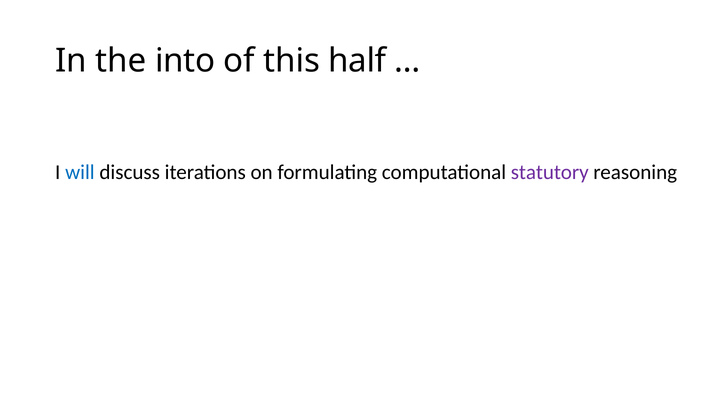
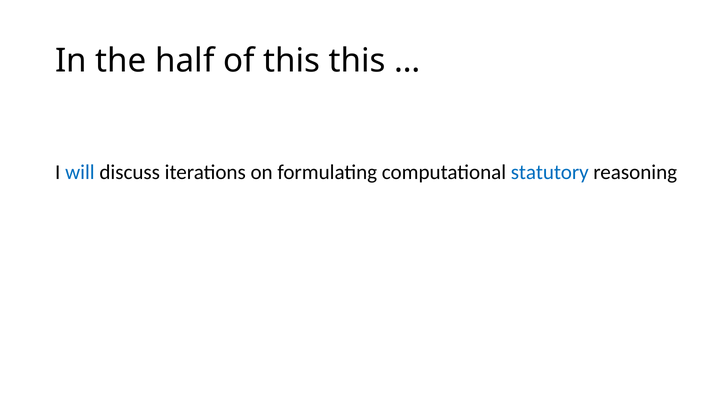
into: into -> half (185, 61)
this half: half -> this (357, 61)
statutory colour: purple -> blue (550, 172)
